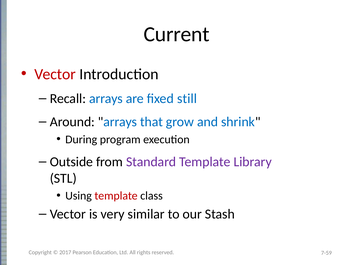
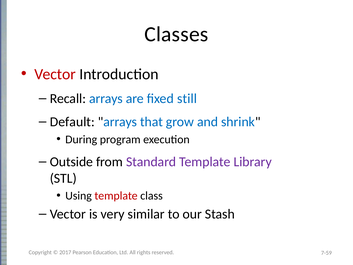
Current: Current -> Classes (176, 34)
Around: Around -> Default (72, 122)
